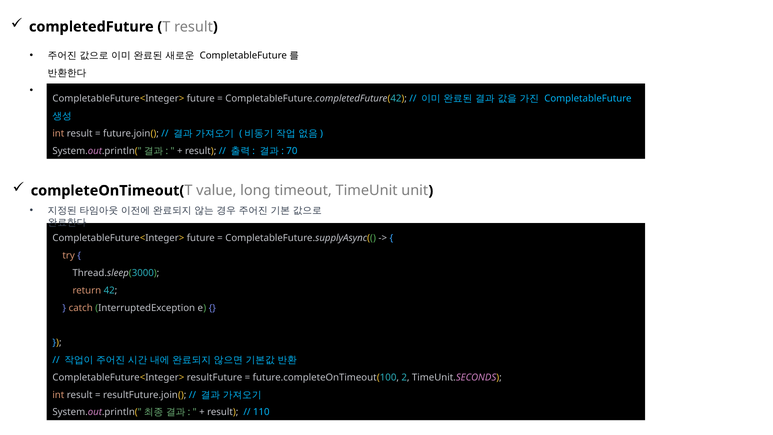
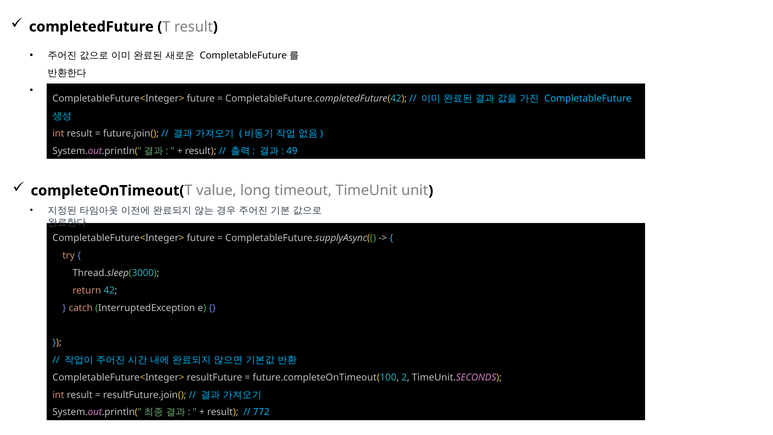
70: 70 -> 49 (292, 151)
110: 110 -> 772 (261, 412)
